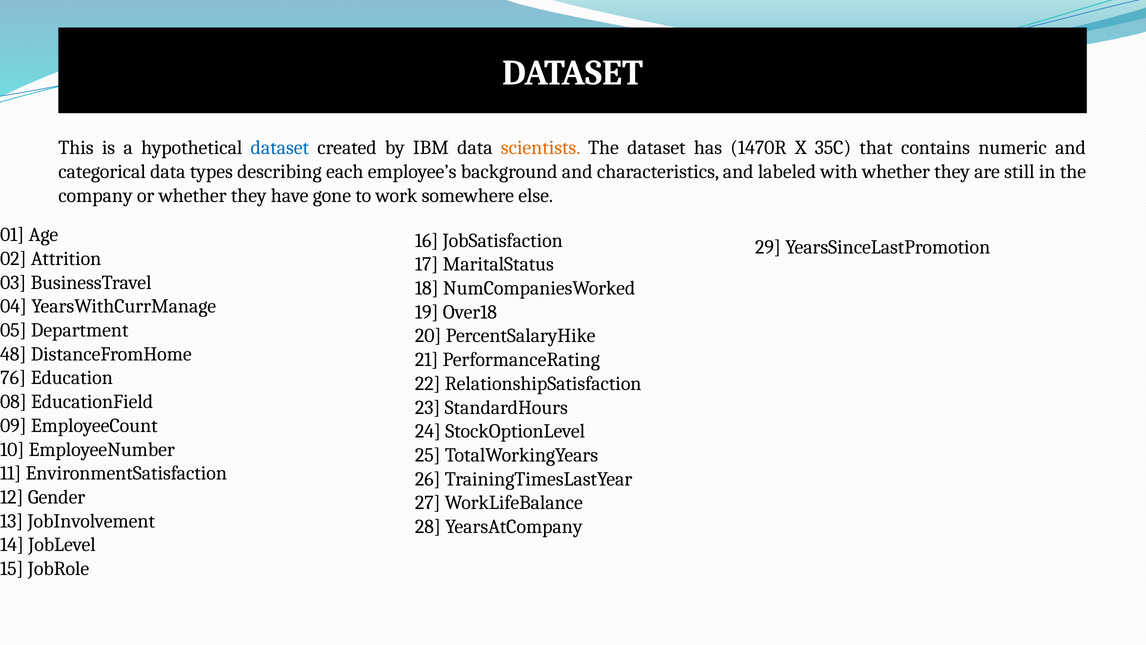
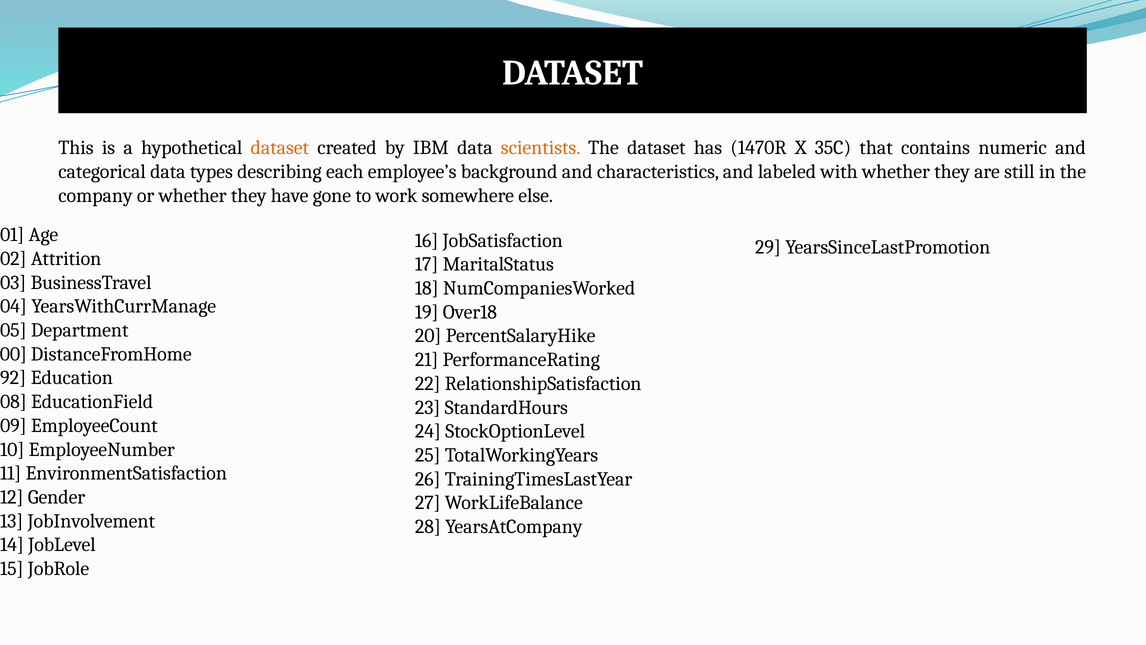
dataset colour: blue -> orange (280, 148)
48: 48 -> 00 (13, 354)
76: 76 -> 92 (13, 378)
